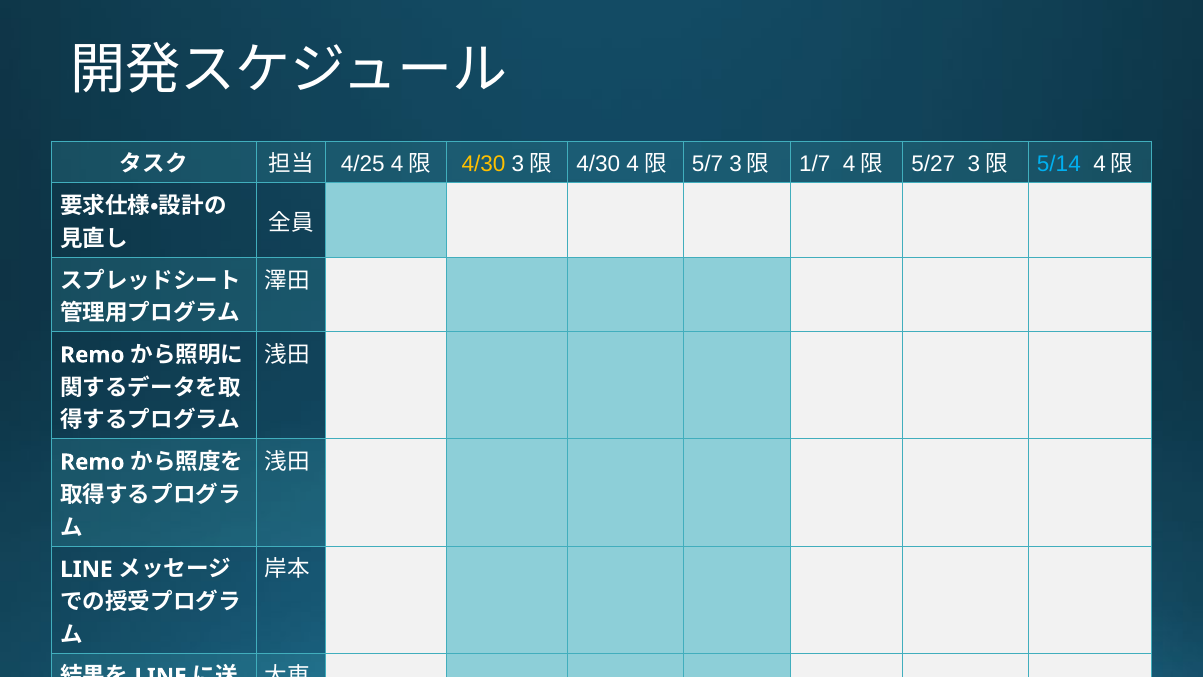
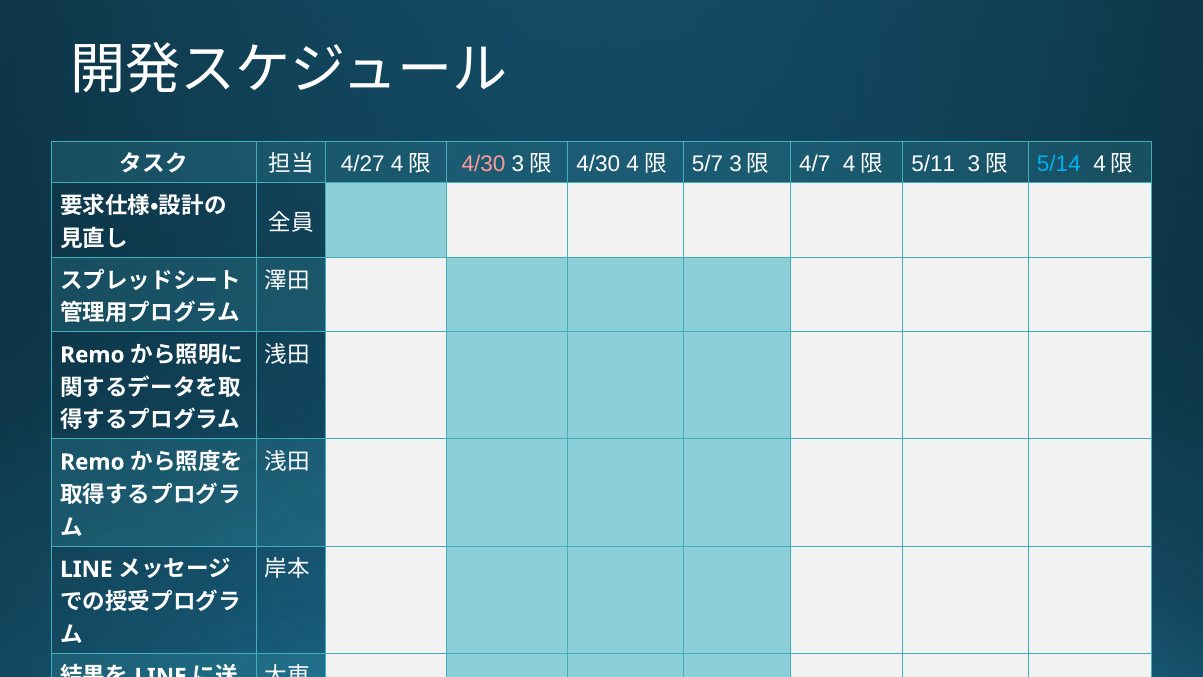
4/25: 4/25 -> 4/27 (363, 164)
4/30 colour: yellow -> pink (484, 164)
1/7: 1/7 -> 4/7 (815, 164)
5/27: 5/27 -> 5/11 (933, 164)
